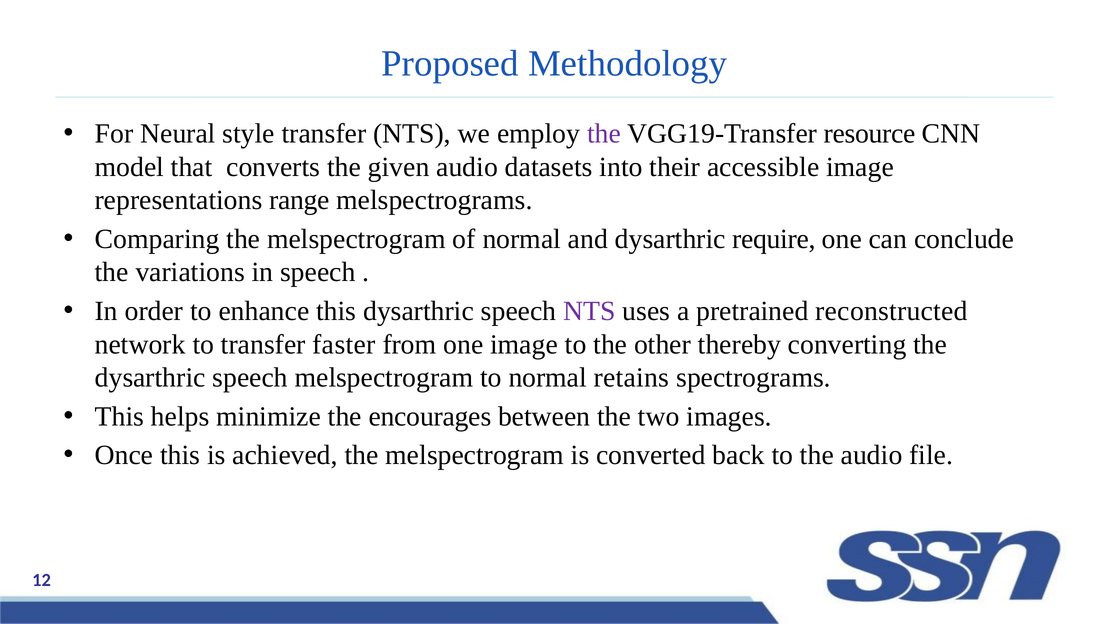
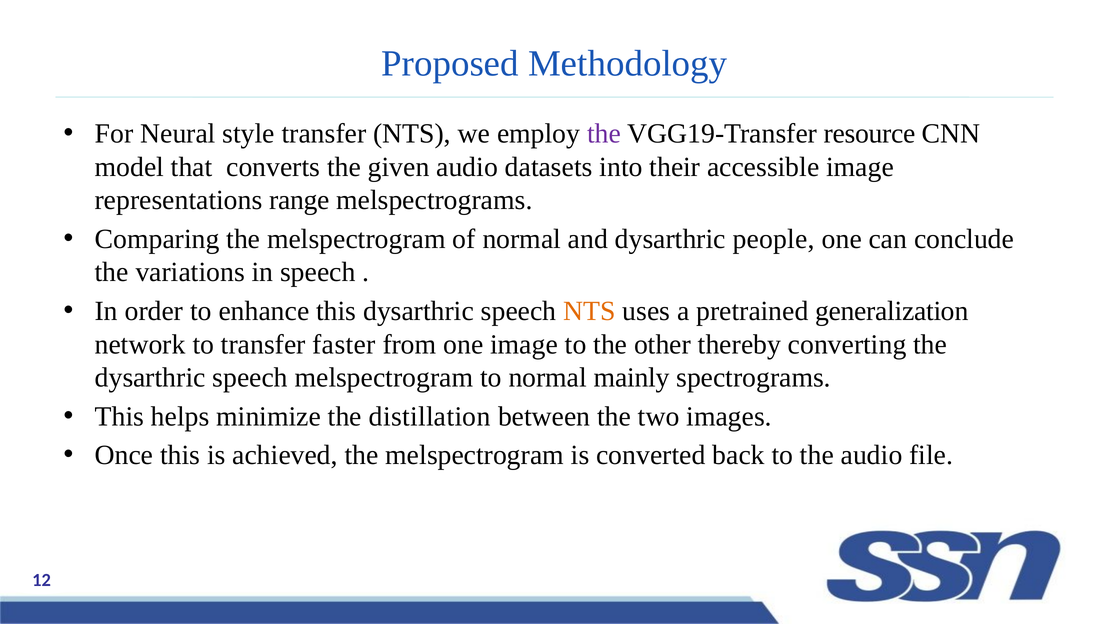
require: require -> people (774, 239)
NTS colour: purple -> orange (589, 311)
reconstructed: reconstructed -> generalization (892, 311)
retains: retains -> mainly (632, 378)
encourages: encourages -> distillation (430, 416)
